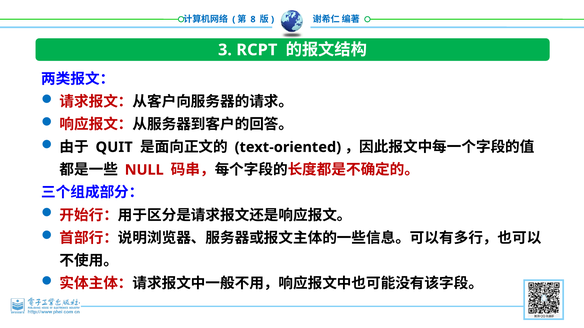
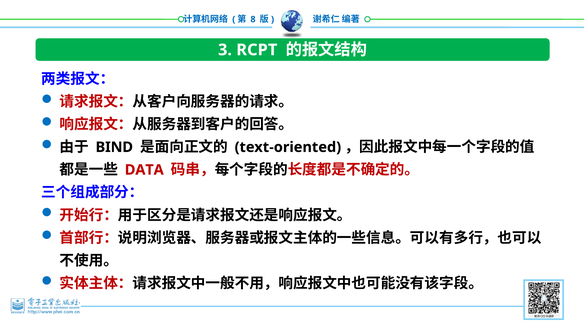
QUIT: QUIT -> BIND (114, 147)
NULL: NULL -> DATA (144, 170)
